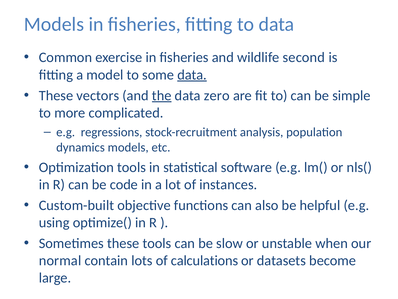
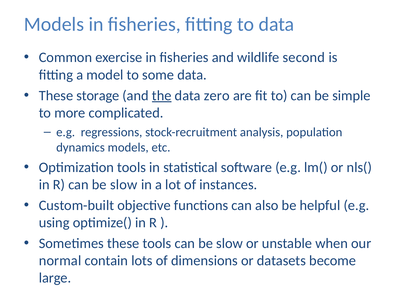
data underline: present -> none (192, 75)
vectors: vectors -> storage (98, 95)
R can be code: code -> slow (124, 184)
calculations: calculations -> dimensions (204, 260)
